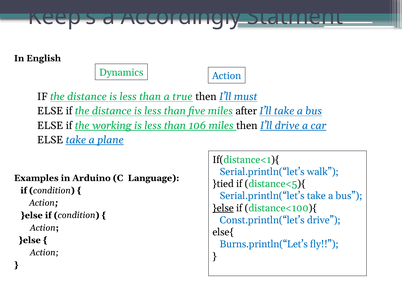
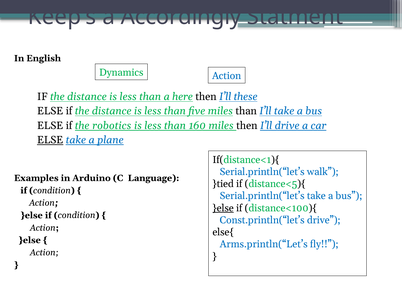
true: true -> here (183, 97)
must: must -> these (246, 97)
miles after: after -> than (246, 111)
working: working -> robotics (112, 125)
106: 106 -> 160 (197, 125)
ELSE underline: none -> present (50, 140)
Burns.println(“Let’s: Burns.println(“Let’s -> Arms.println(“Let’s (264, 244)
